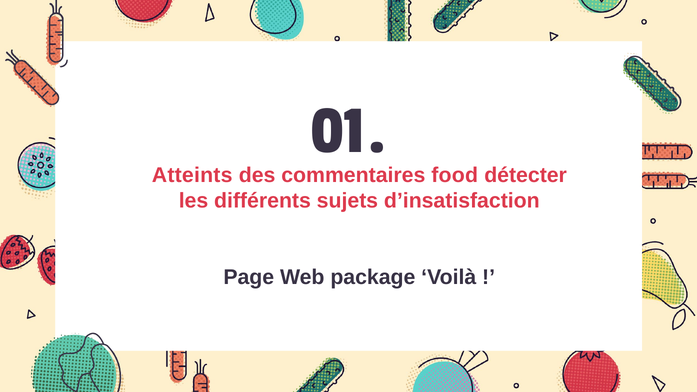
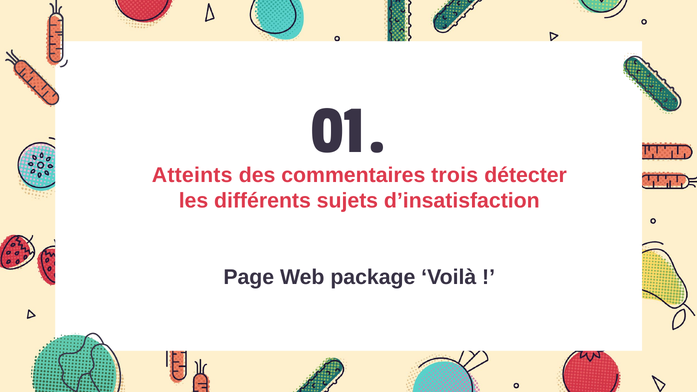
food: food -> trois (455, 175)
